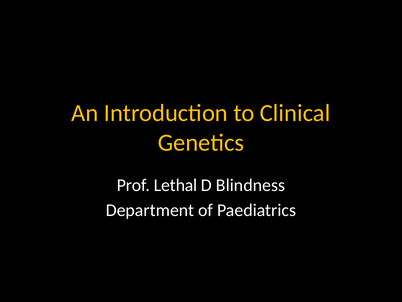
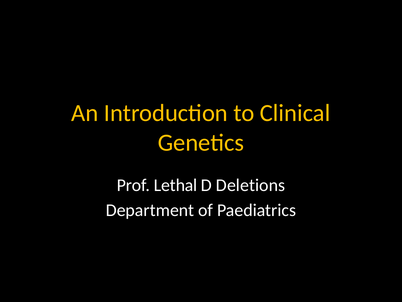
Blindness: Blindness -> Deletions (251, 185)
